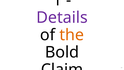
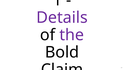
the colour: orange -> purple (72, 35)
